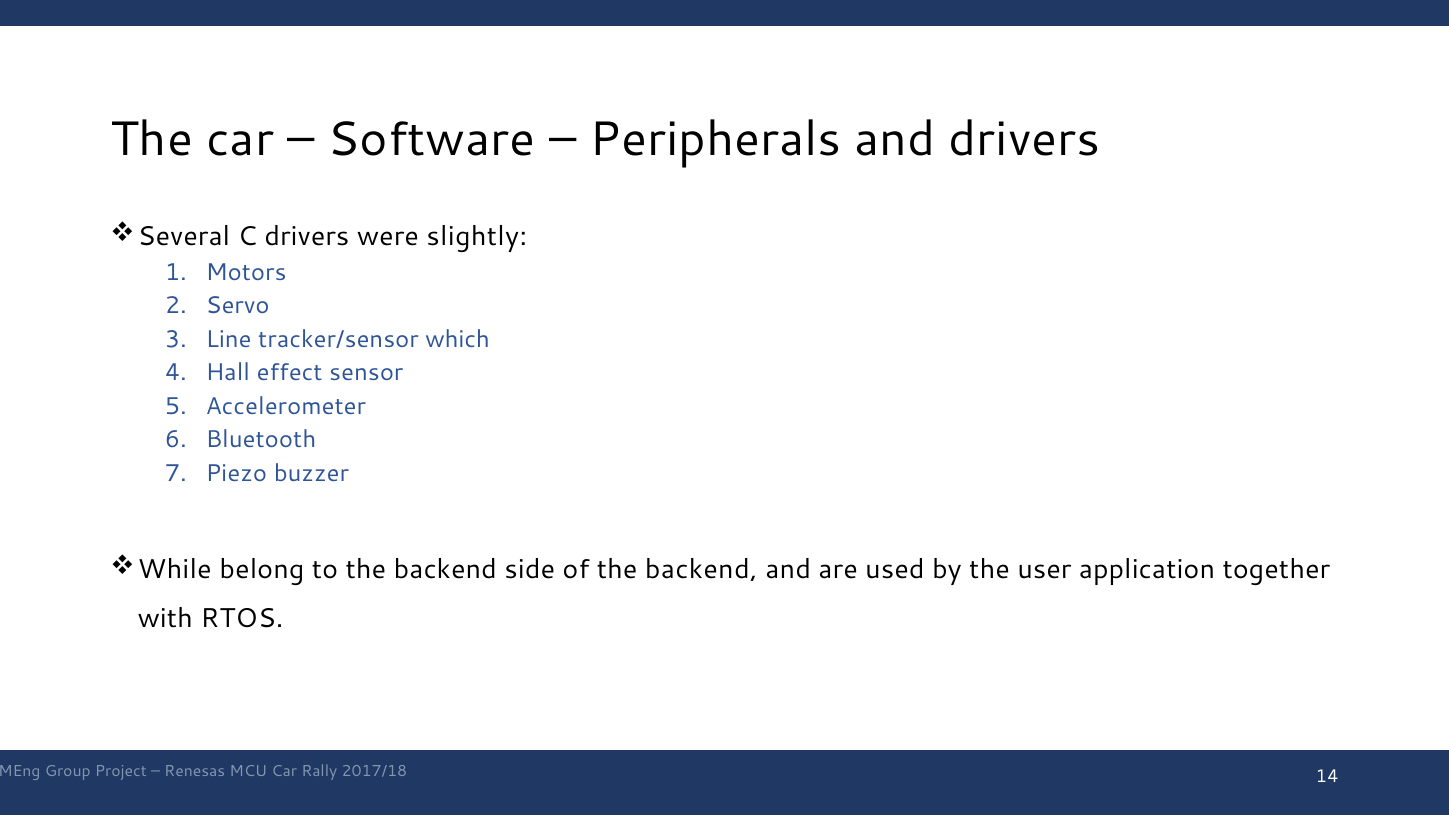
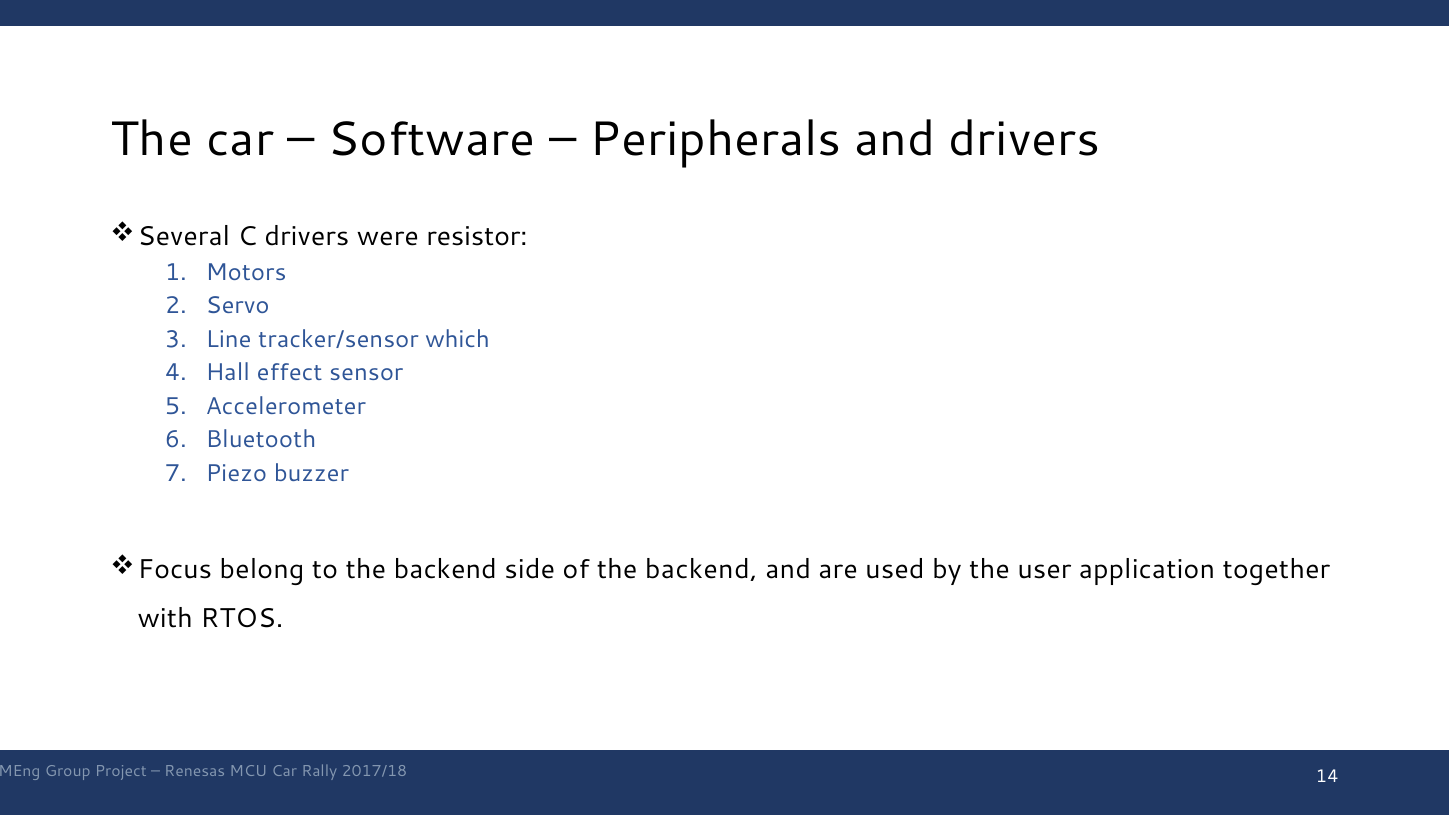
slightly: slightly -> resistor (477, 237)
While: While -> Focus (175, 570)
